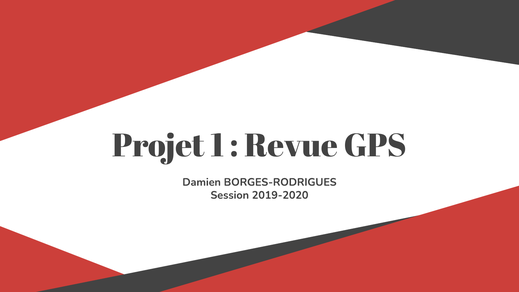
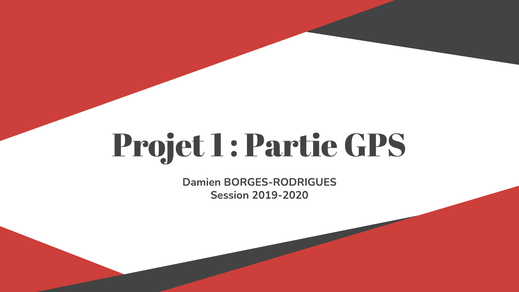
Revue: Revue -> Partie (291, 146)
